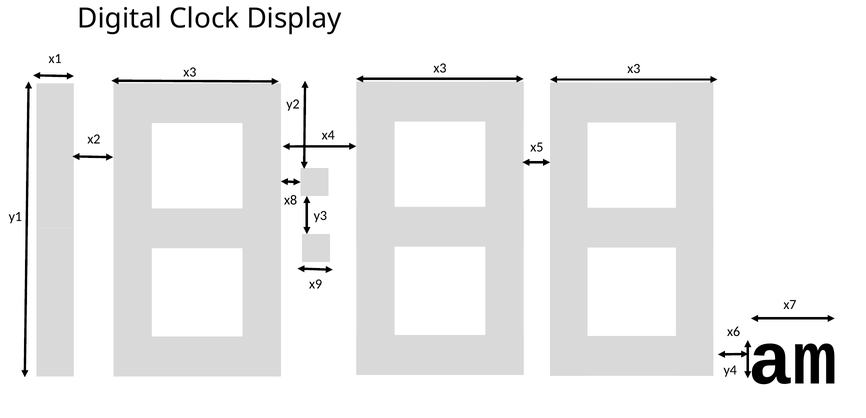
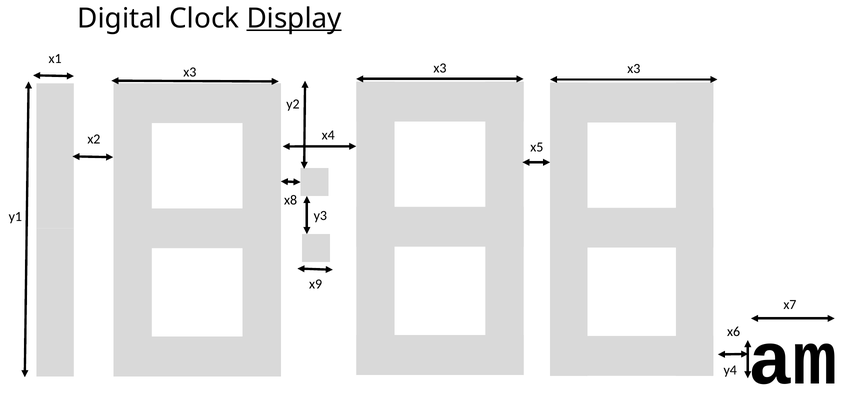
Display underline: none -> present (294, 18)
